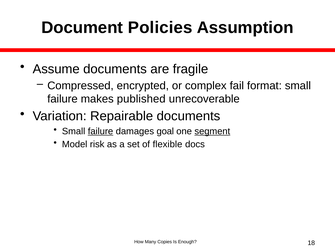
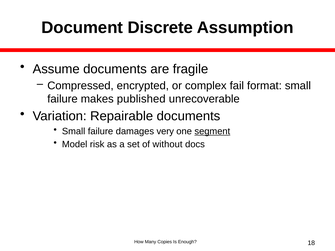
Policies: Policies -> Discrete (160, 28)
failure underline: present -> none (100, 131)
goal: goal -> very (165, 131)
flexible: flexible -> without (168, 144)
